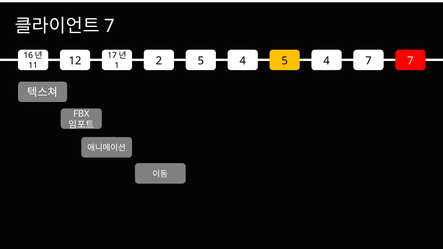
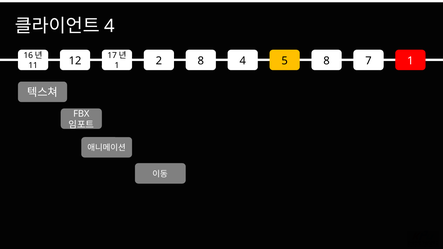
7: 7 -> 4 (109, 26)
2 5: 5 -> 8 (201, 61)
4 4: 4 -> 8 (327, 61)
5 7: 7 -> 1 (410, 61)
